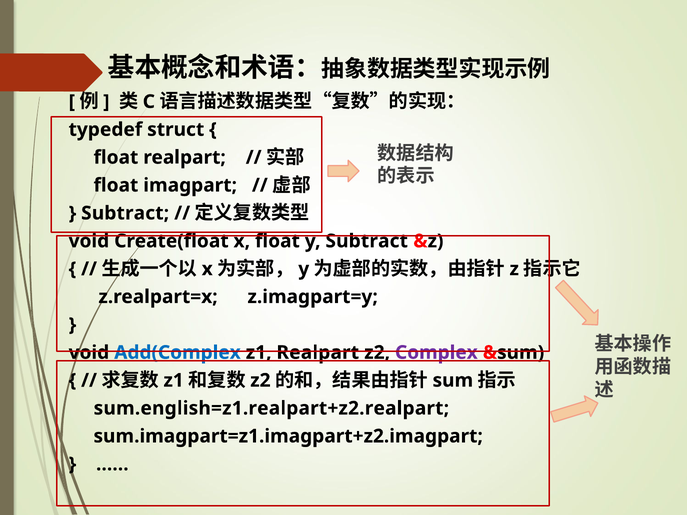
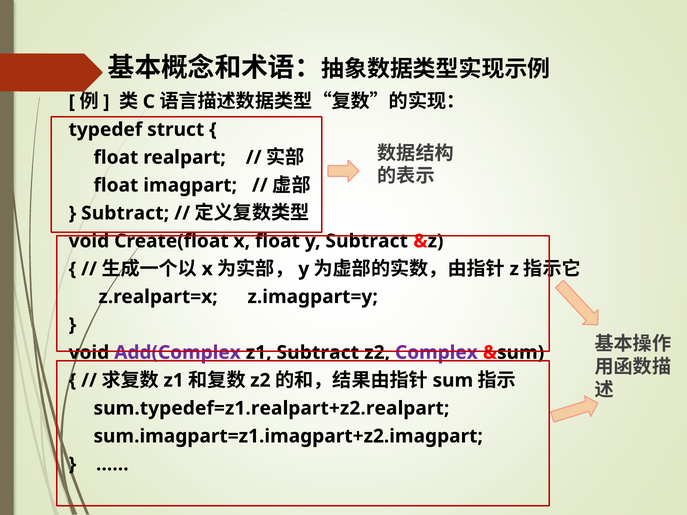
Add(Complex colour: blue -> purple (177, 353)
z1 Realpart: Realpart -> Subtract (318, 353)
sum.english=z1.realpart+z2.realpart: sum.english=z1.realpart+z2.realpart -> sum.typedef=z1.realpart+z2.realpart (271, 408)
